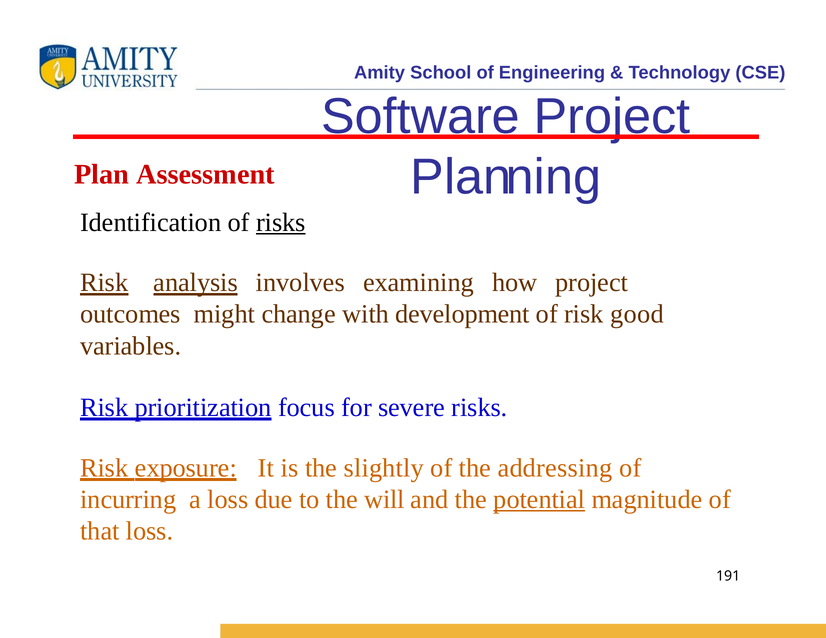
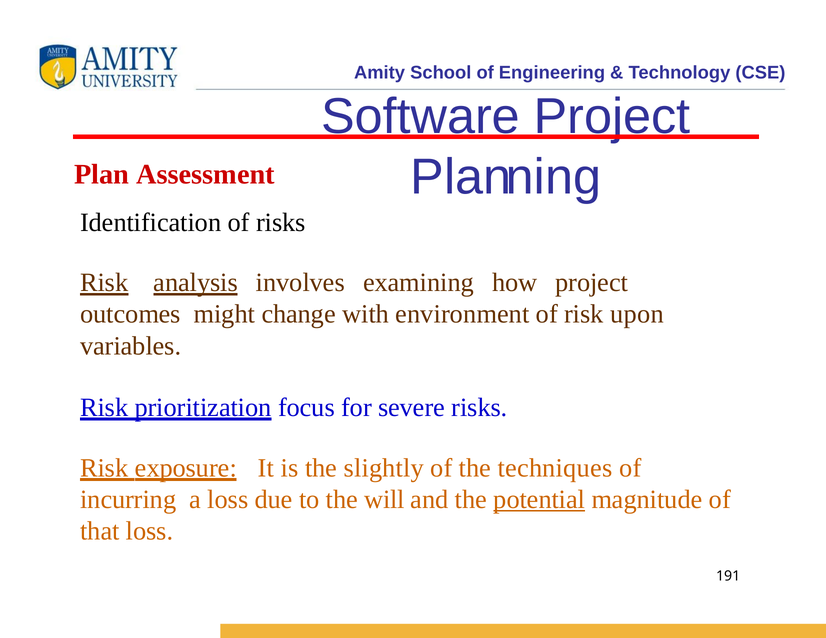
risks underline: present -> none (281, 223)
development: development -> environment (462, 314)
good: good -> upon (637, 314)
addressing: addressing -> techniques (555, 468)
